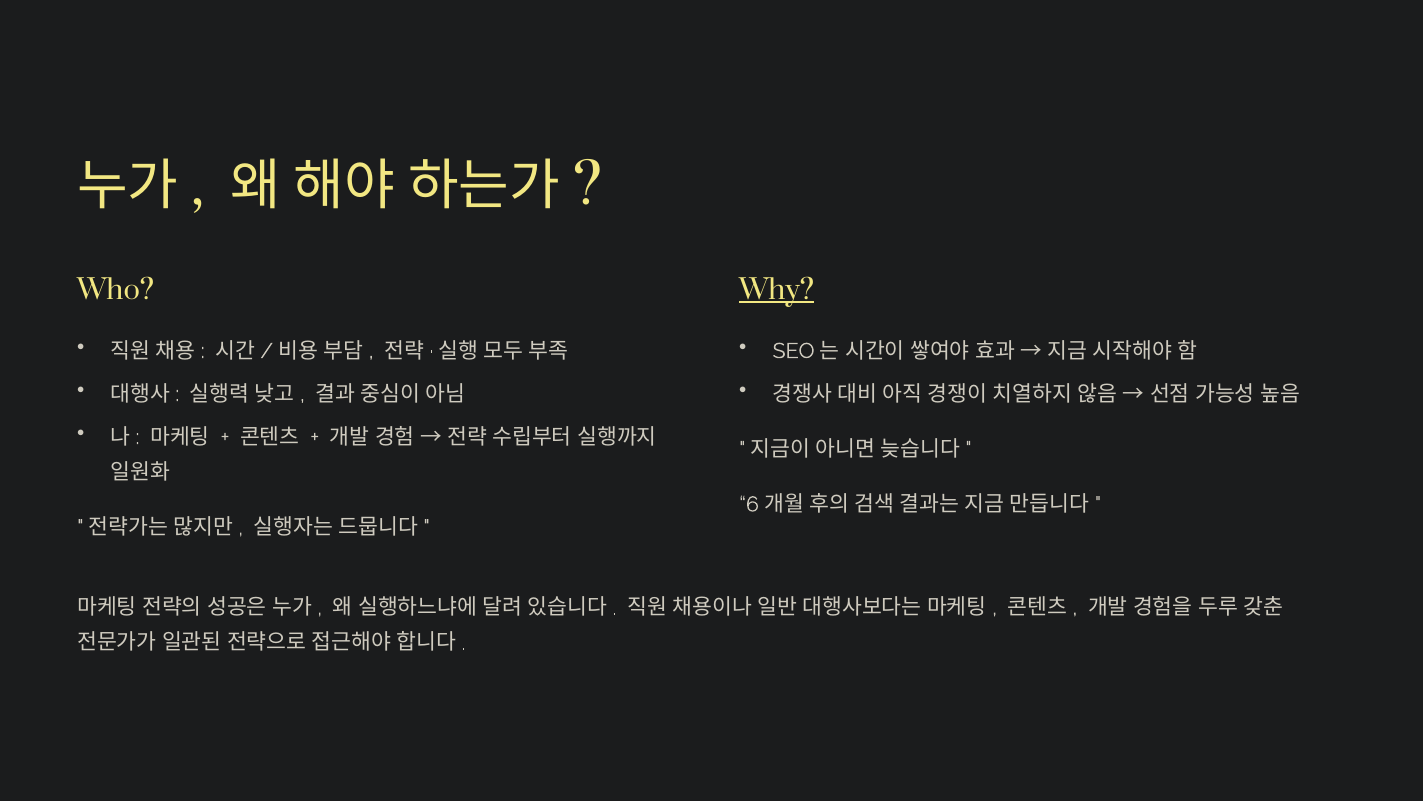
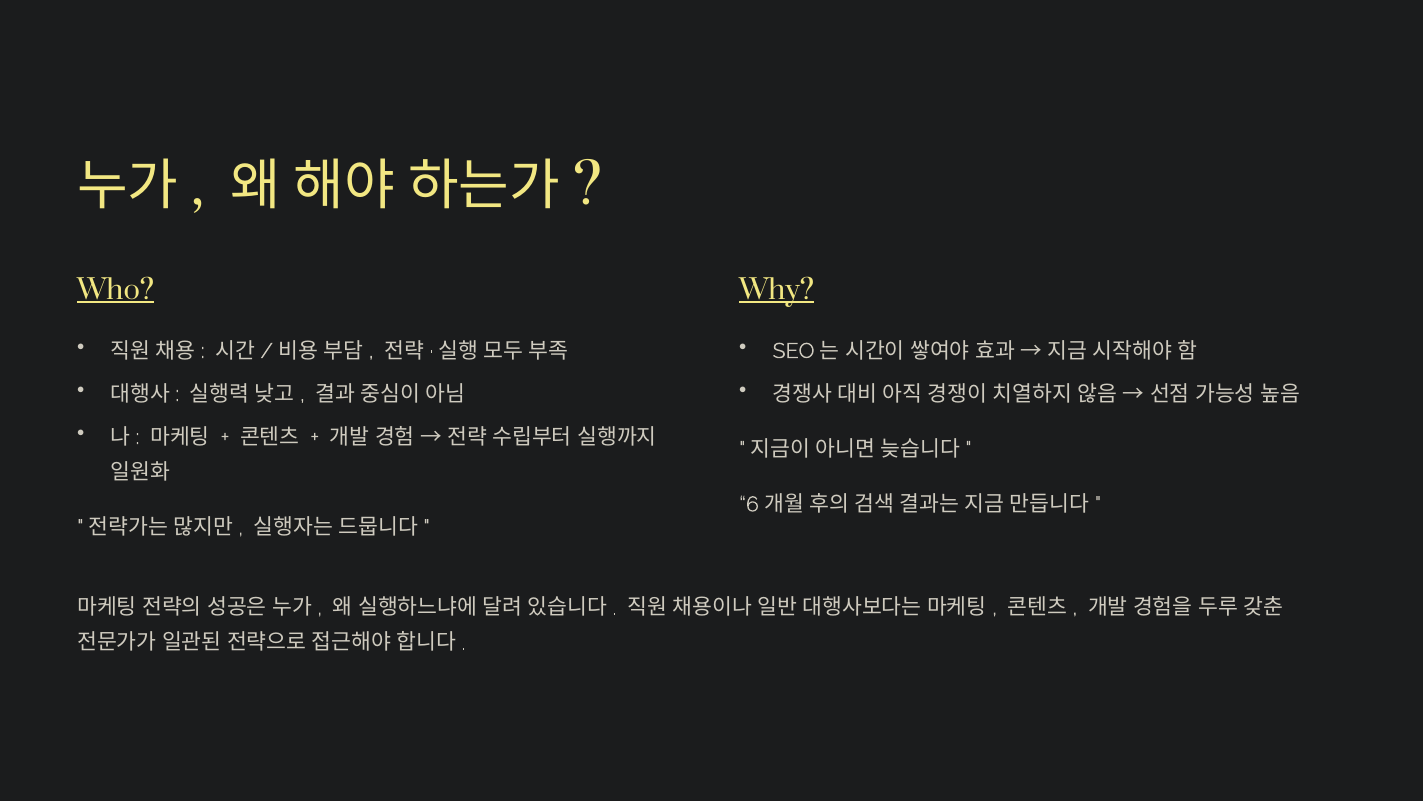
Who underline: none -> present (116, 290)
